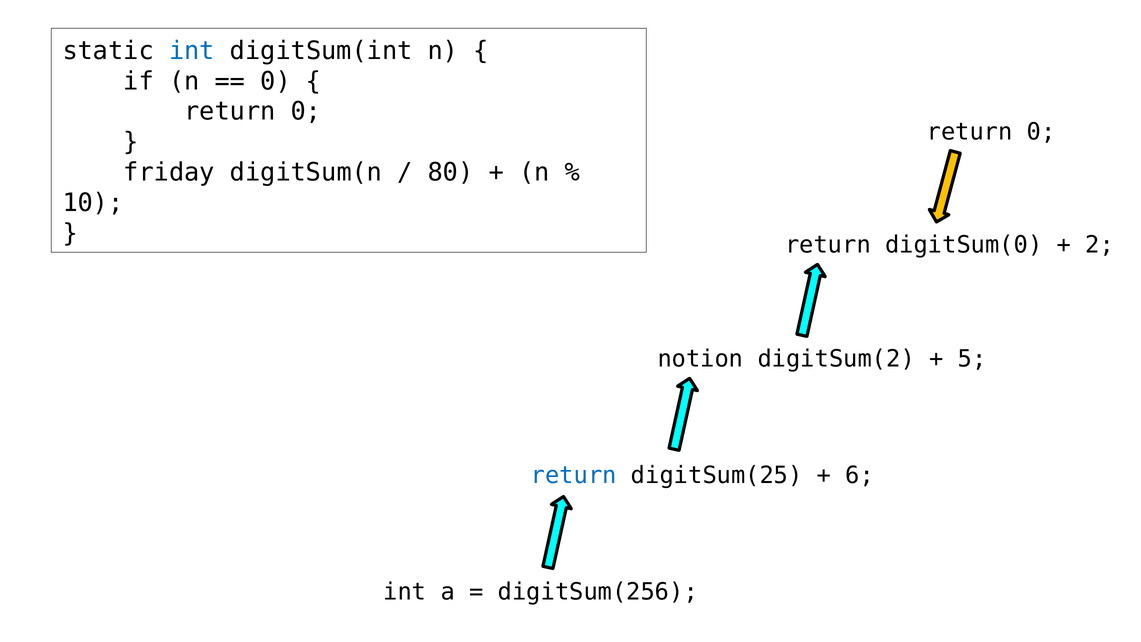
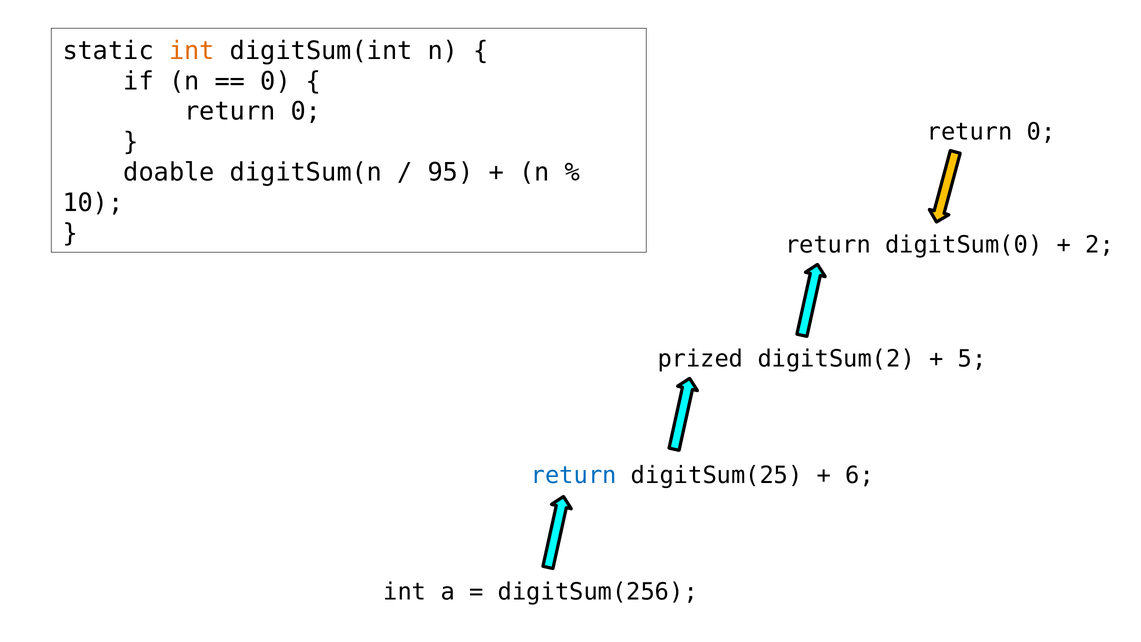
int colour: blue -> orange (192, 51)
friday: friday -> doable (169, 172)
80: 80 -> 95 (451, 172)
notion: notion -> prized (700, 359)
